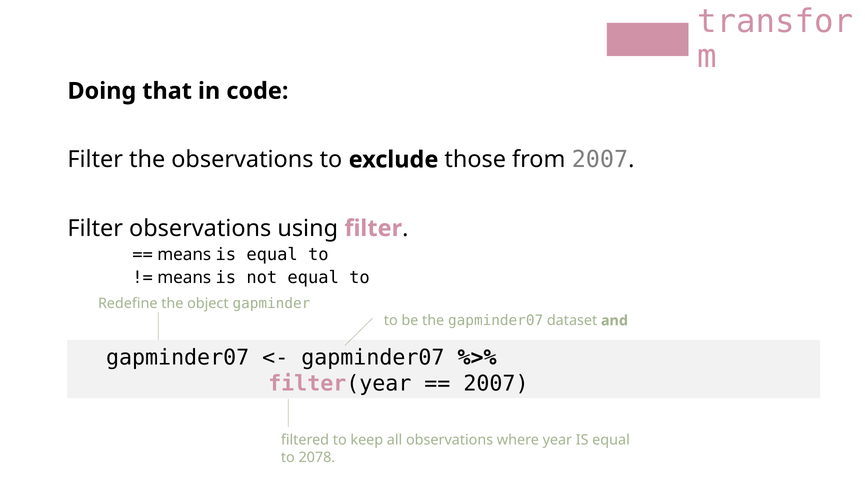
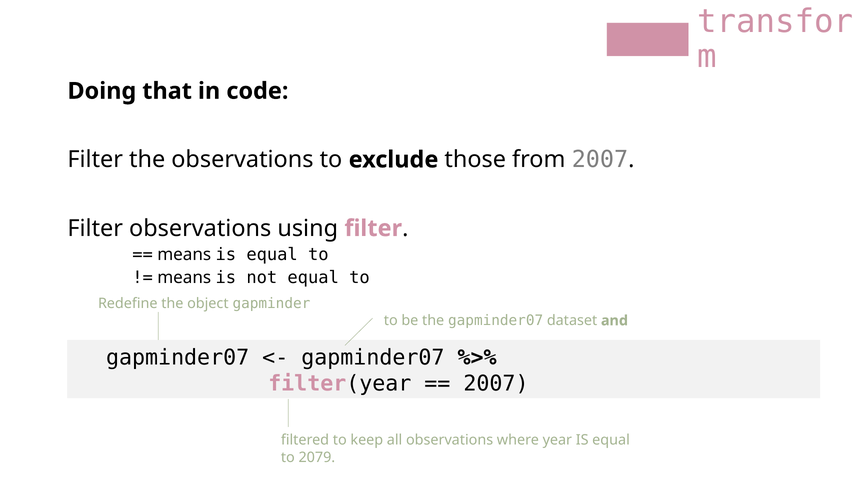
2078: 2078 -> 2079 (317, 457)
